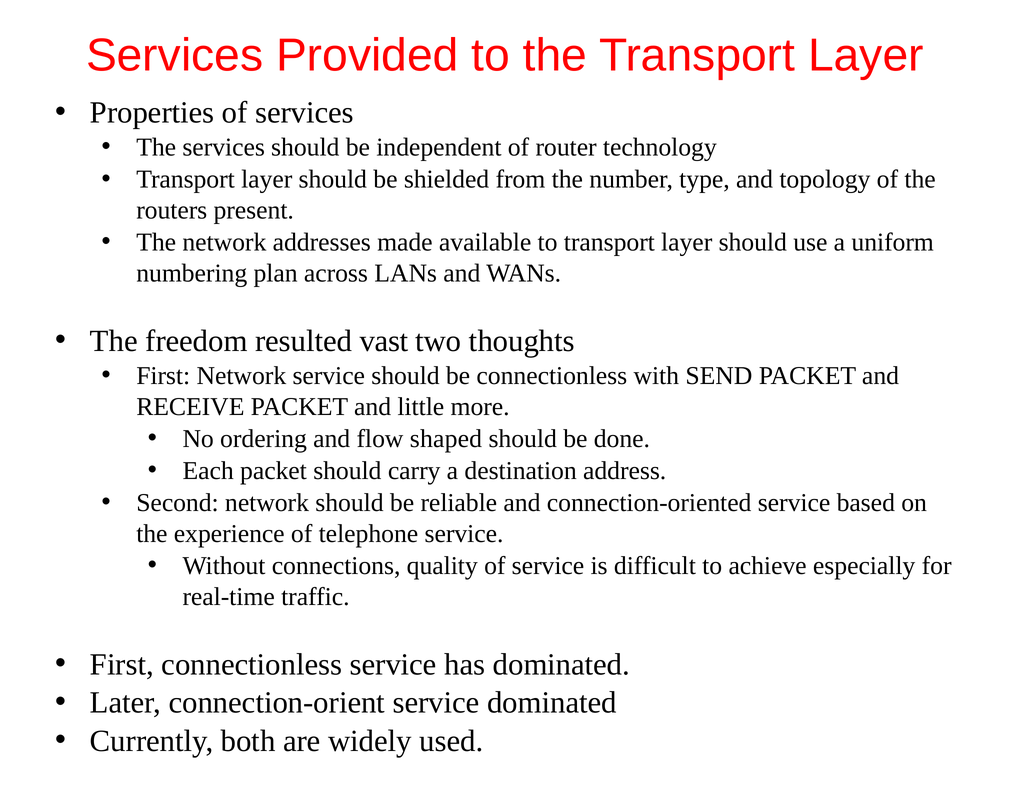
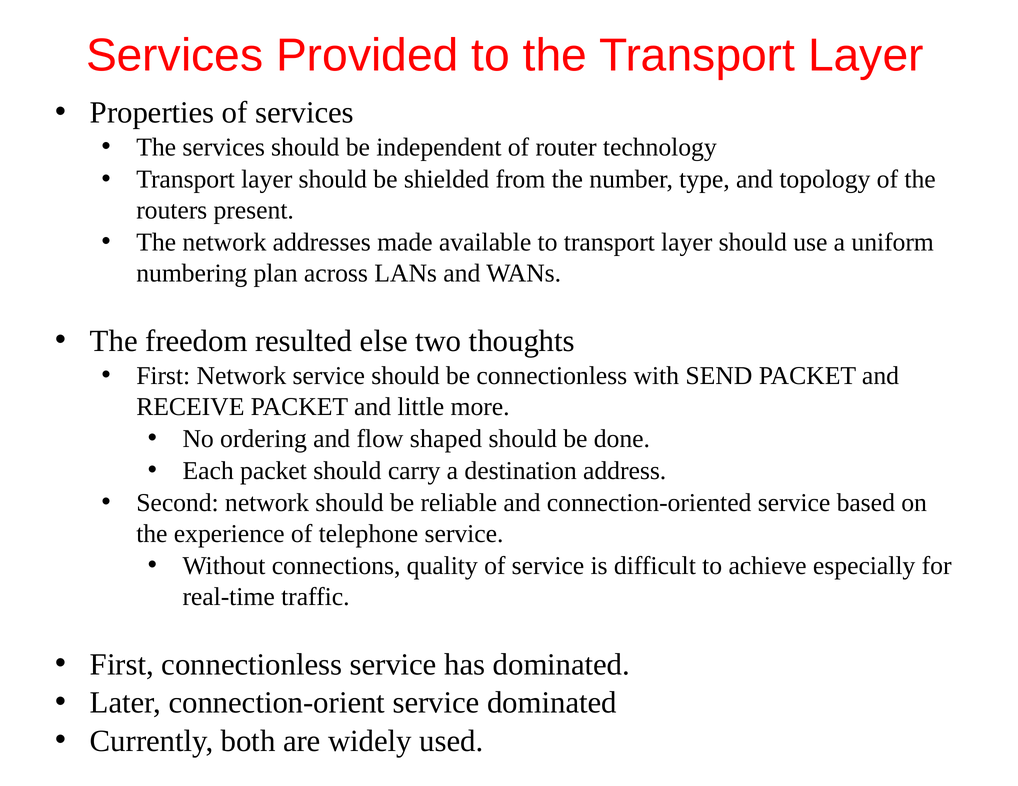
vast: vast -> else (384, 341)
